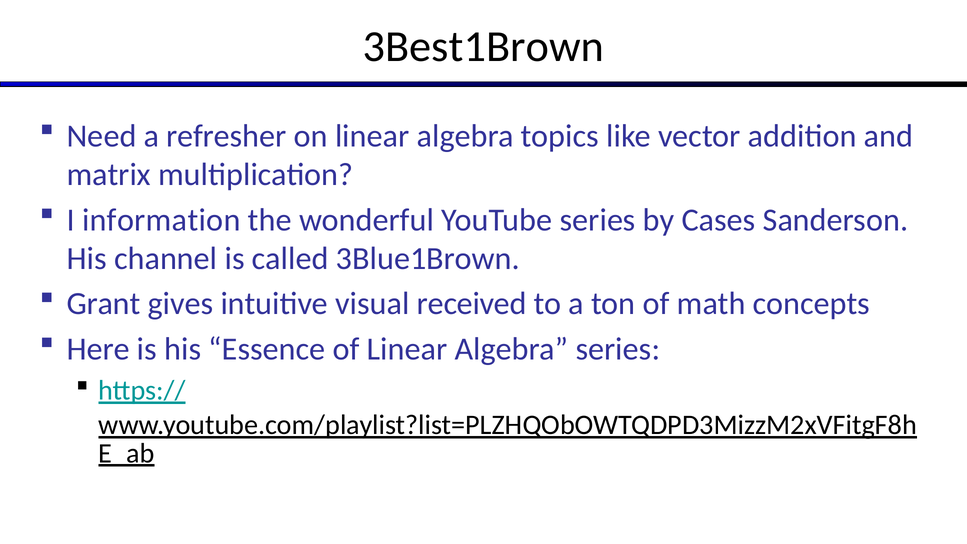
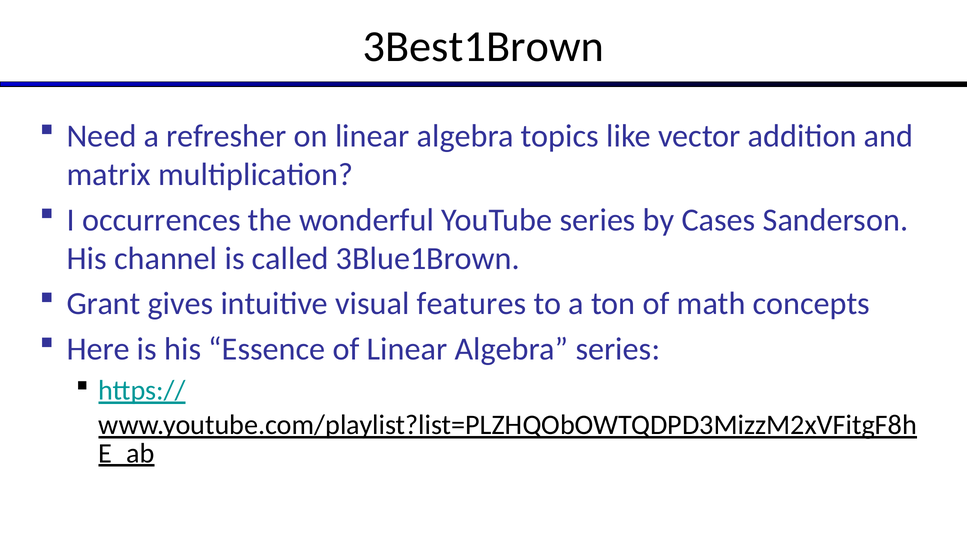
information: information -> occurrences (161, 220)
received: received -> features (472, 304)
